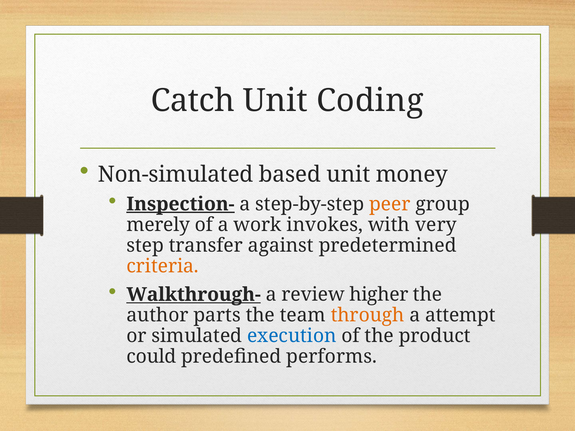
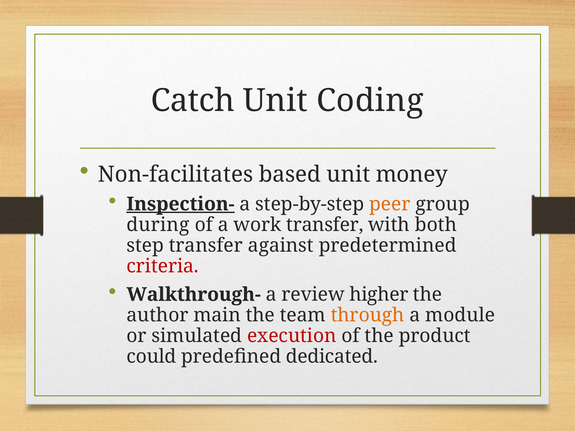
Non-simulated: Non-simulated -> Non-facilitates (175, 174)
merely: merely -> during (158, 225)
work invokes: invokes -> transfer (325, 225)
very: very -> both (436, 225)
criteria colour: orange -> red (163, 266)
Walkthrough- underline: present -> none (194, 295)
parts: parts -> main (217, 315)
attempt: attempt -> module (460, 315)
execution colour: blue -> red (292, 336)
performs: performs -> dedicated (332, 357)
